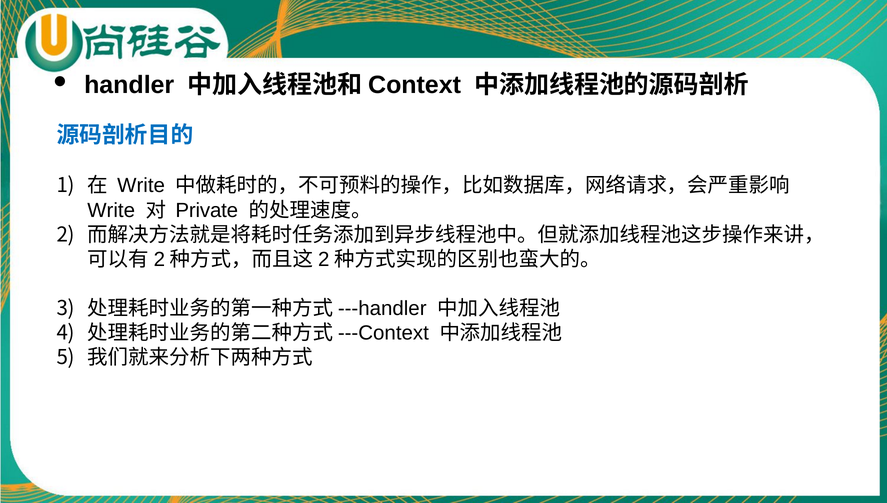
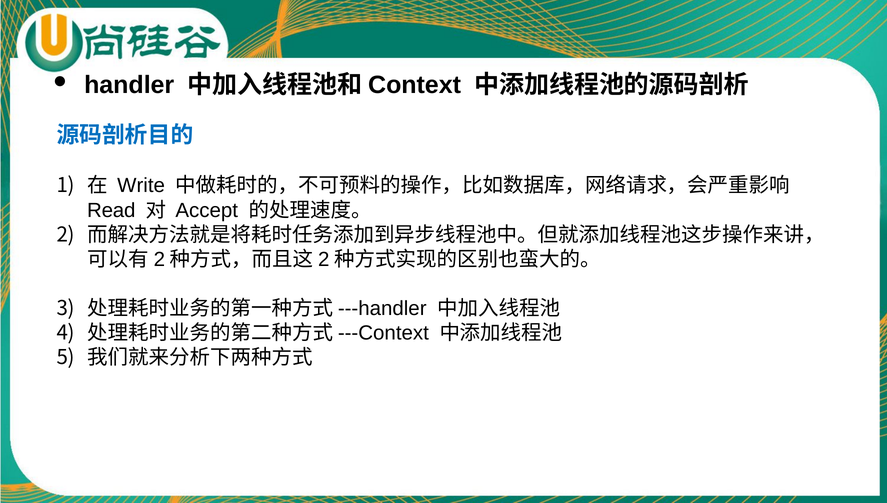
Write: Write -> Read (111, 210)
Private: Private -> Accept (207, 210)
